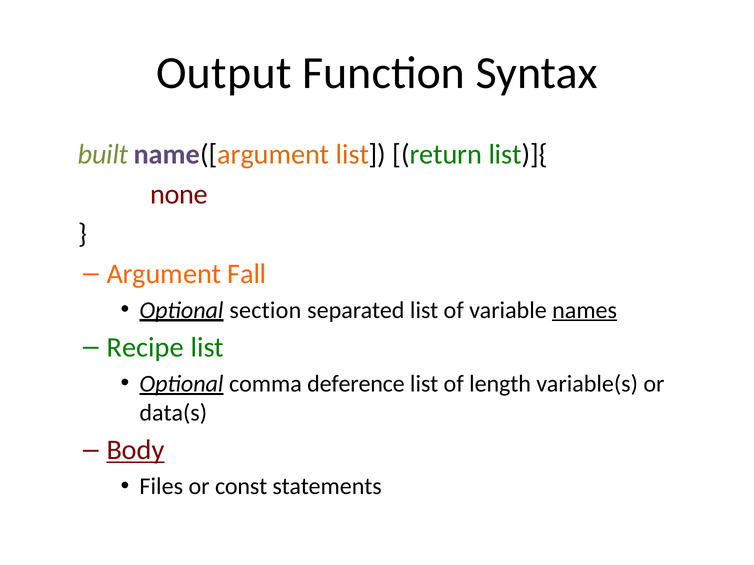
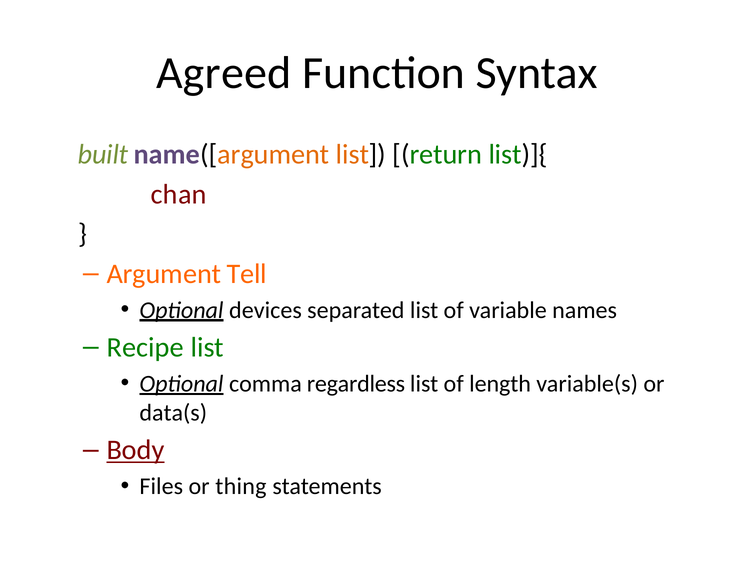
Output: Output -> Agreed (224, 73)
none: none -> chan (179, 195)
Fall: Fall -> Tell (247, 274)
section: section -> devices (265, 310)
names underline: present -> none (585, 310)
deference: deference -> regardless (356, 384)
const: const -> thing (241, 487)
